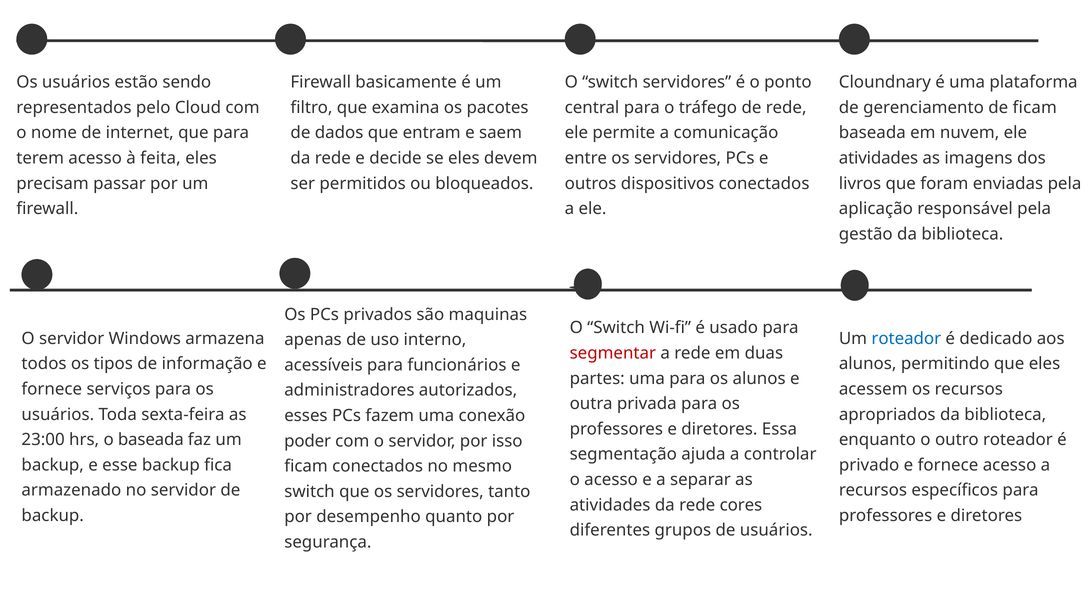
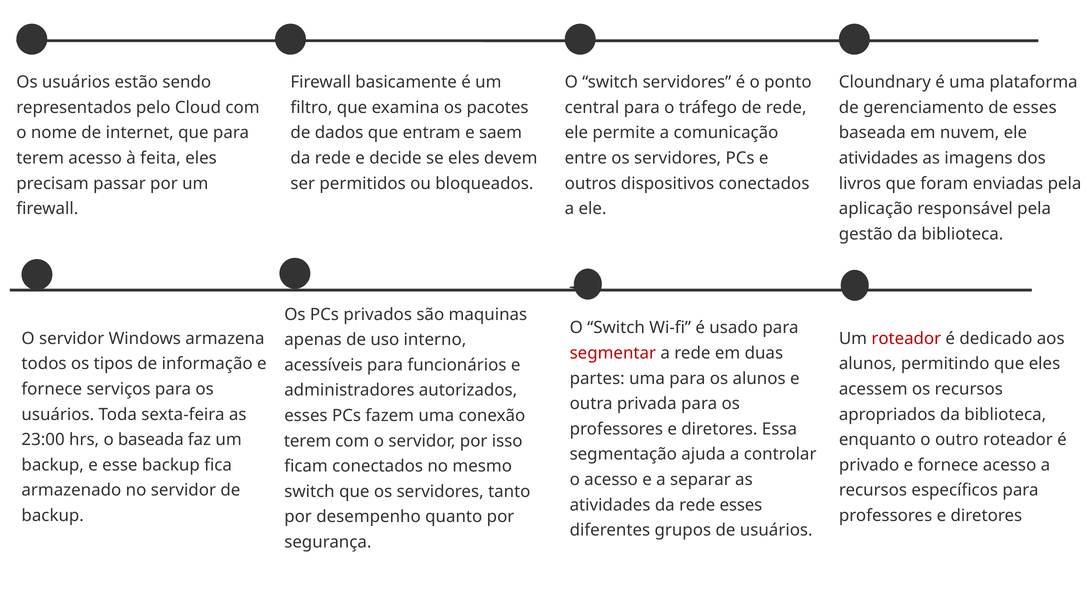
de ficam: ficam -> esses (1035, 108)
roteador colour: blue -> red (906, 339)
poder: poder -> terem (308, 441)
rede cores: cores -> esses (741, 505)
